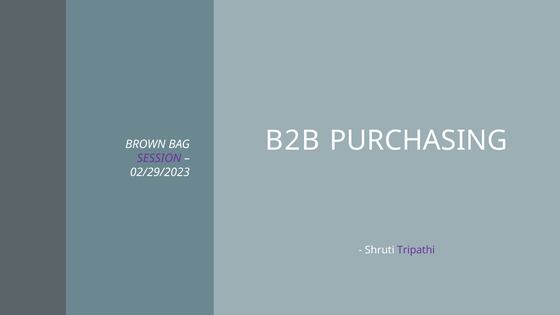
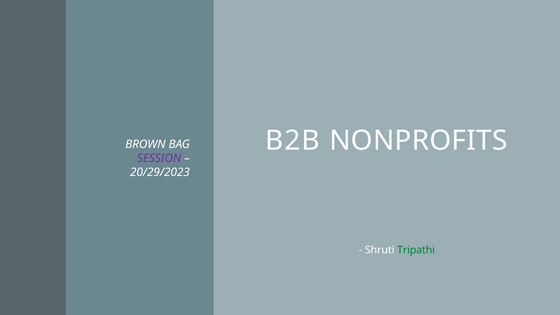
PURCHASING: PURCHASING -> NONPROFITS (418, 141)
02/29/2023: 02/29/2023 -> 20/29/2023 (160, 172)
Tripathi colour: purple -> green (416, 250)
